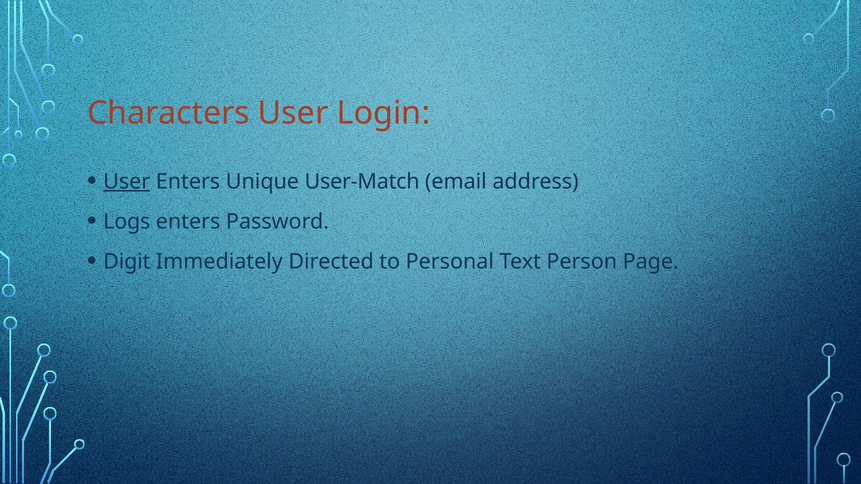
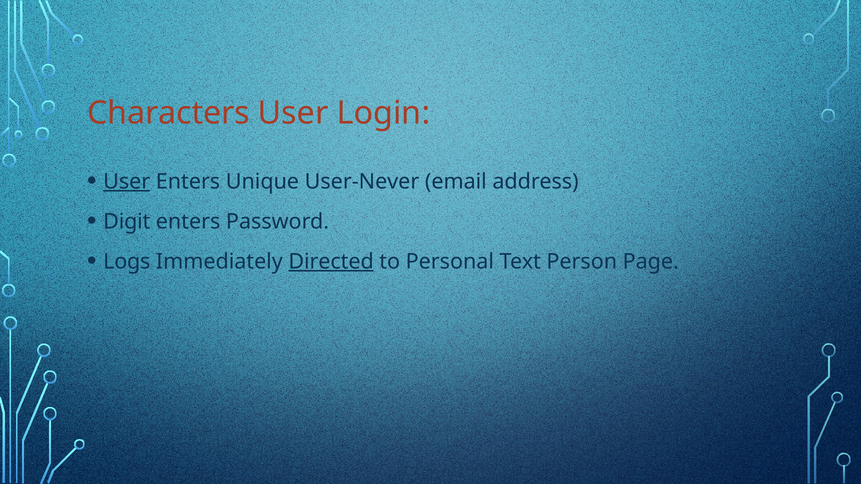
User-Match: User-Match -> User-Never (362, 182)
Logs: Logs -> Digit (127, 222)
Digit: Digit -> Logs (127, 262)
Directed underline: none -> present (331, 262)
